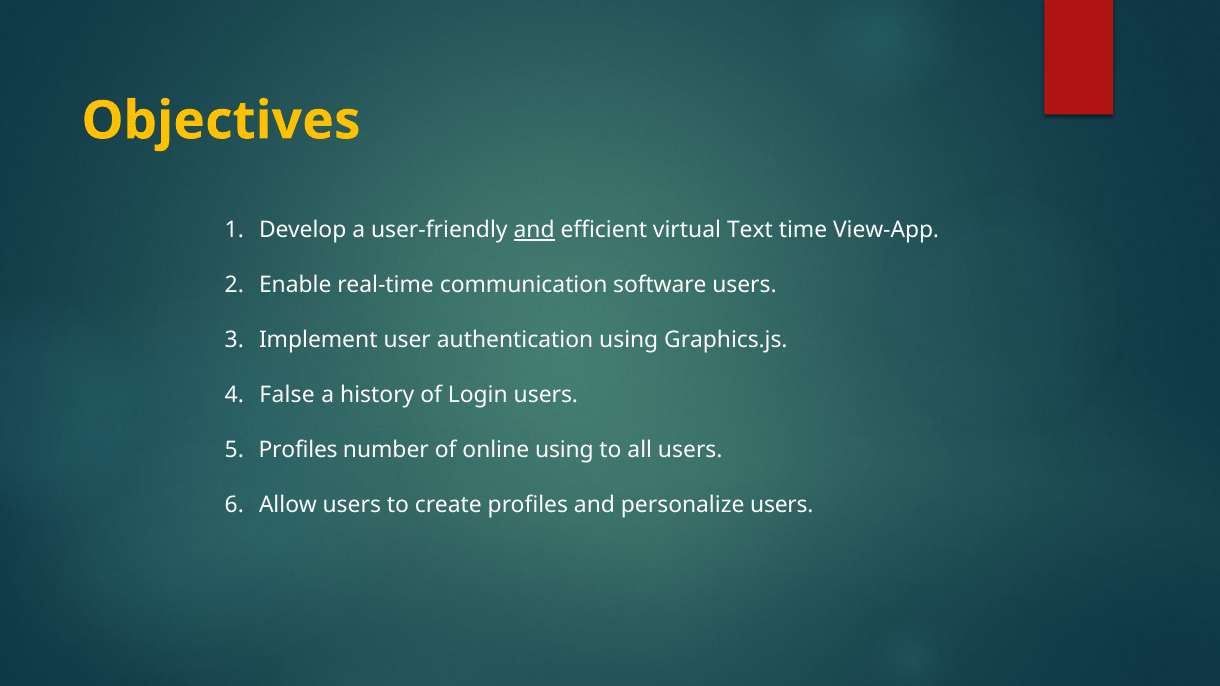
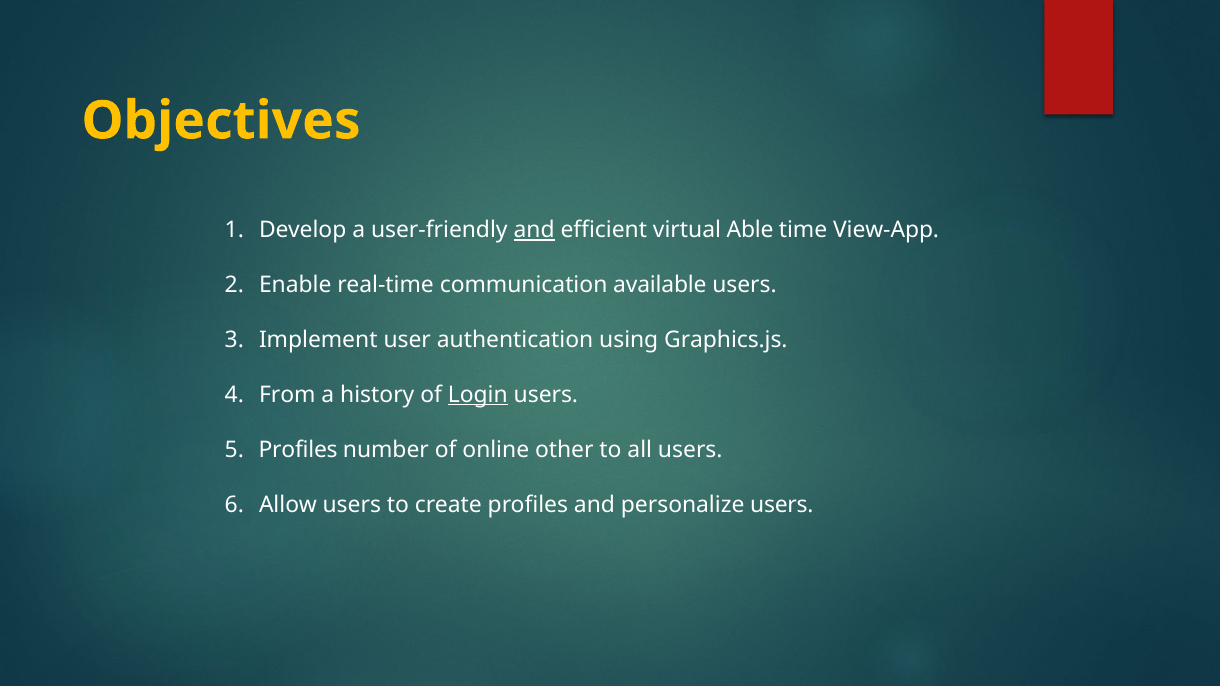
Text: Text -> Able (750, 230)
software: software -> available (660, 285)
False: False -> From (287, 395)
Login underline: none -> present (478, 395)
online using: using -> other (564, 450)
